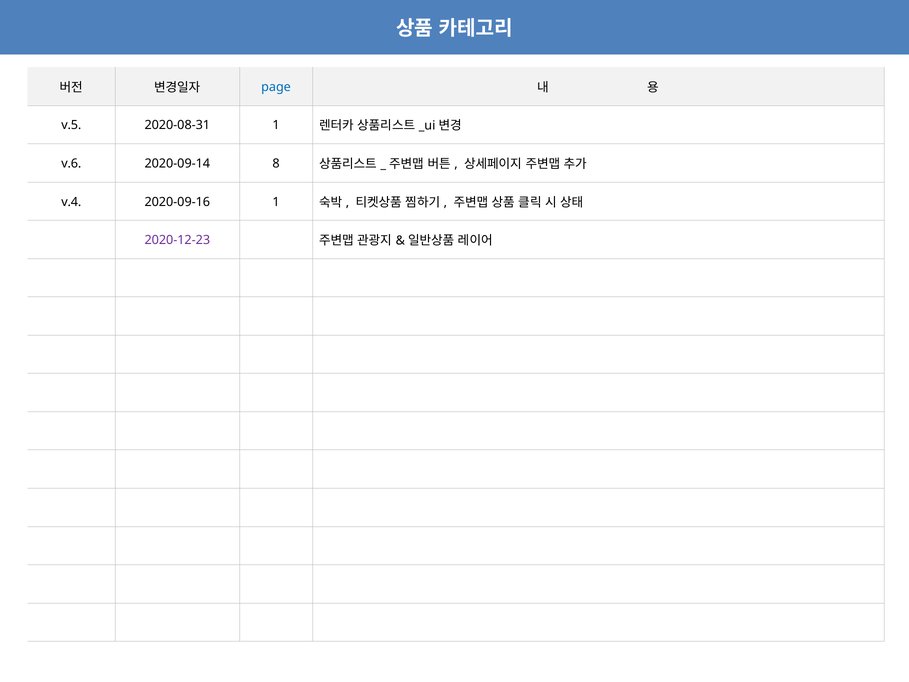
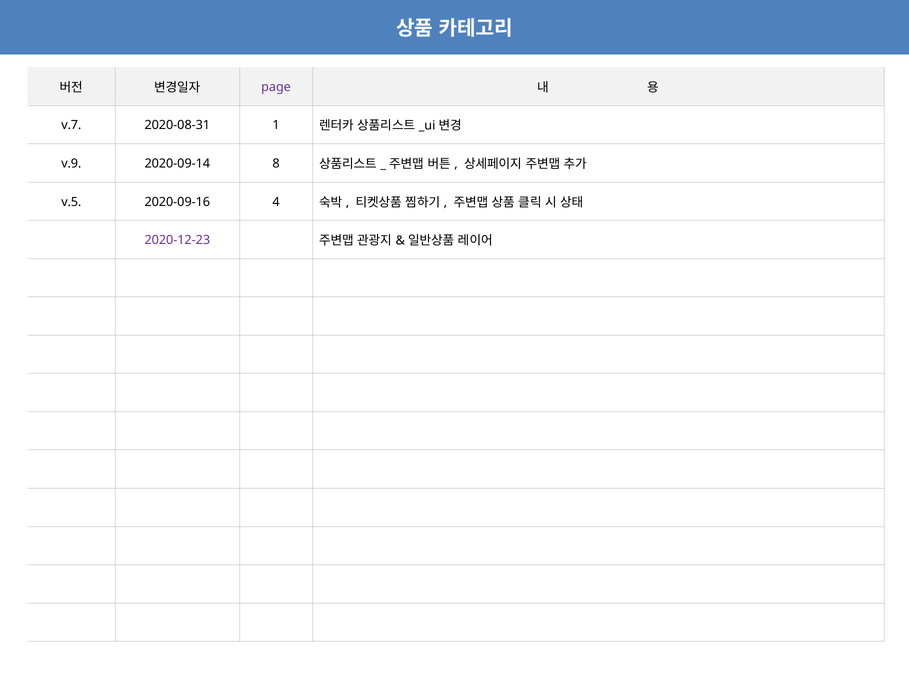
page colour: blue -> purple (276, 87)
v.5: v.5 -> v.7 (71, 125)
v.6: v.6 -> v.9 (71, 164)
v.4: v.4 -> v.5 (71, 202)
2020-09-16 1: 1 -> 4 (276, 202)
